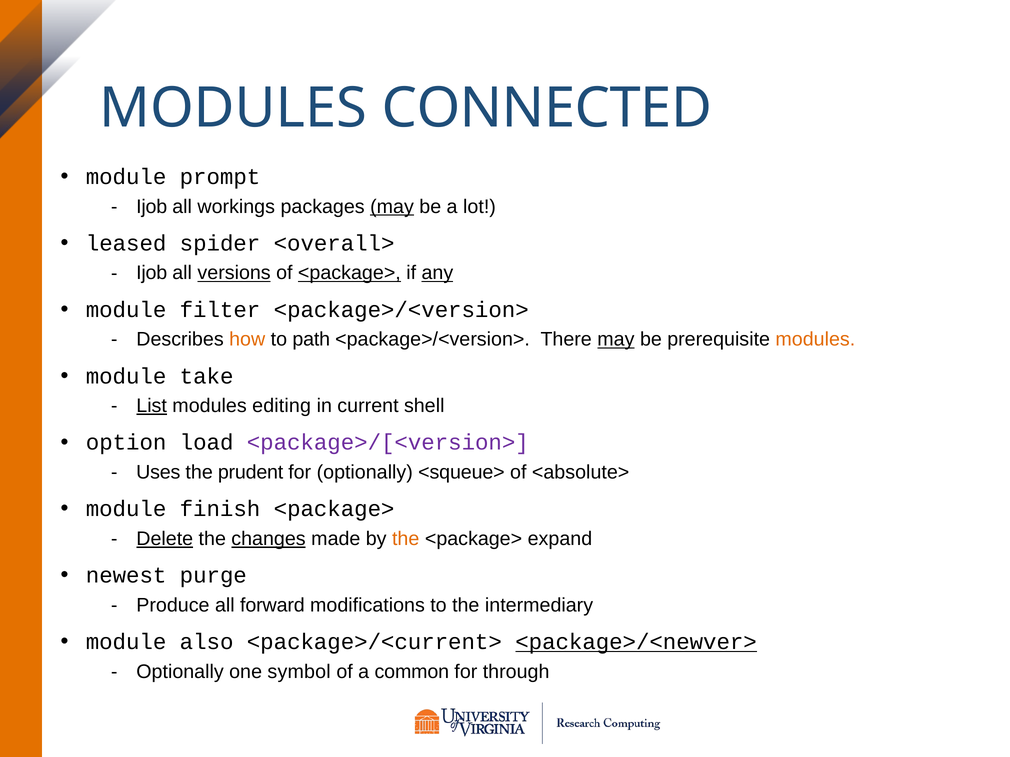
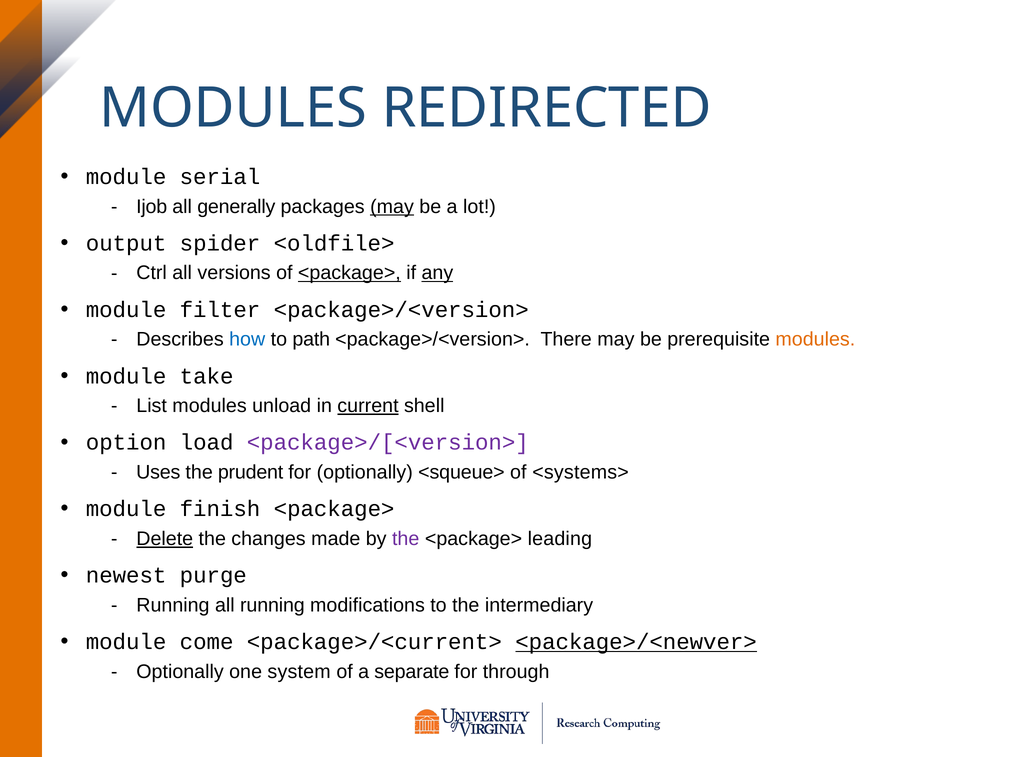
CONNECTED: CONNECTED -> REDIRECTED (547, 108)
prompt: prompt -> serial (220, 177)
workings: workings -> generally (236, 207)
leased: leased -> output (126, 243)
<overall>: <overall> -> <oldfile> (334, 243)
Ijob: Ijob -> Ctrl (152, 273)
versions underline: present -> none (234, 273)
how colour: orange -> blue (247, 340)
may underline: present -> none (616, 340)
List underline: present -> none (152, 406)
editing: editing -> unload (282, 406)
current underline: none -> present (368, 406)
<absolute>: <absolute> -> <systems> (581, 473)
changes underline: present -> none (268, 539)
the colour: orange -> purple (406, 539)
expand: expand -> leading (560, 539)
Produce: Produce -> Running (173, 606)
all forward: forward -> running (272, 606)
also: also -> come (207, 642)
symbol: symbol -> system (299, 672)
common: common -> separate (412, 672)
